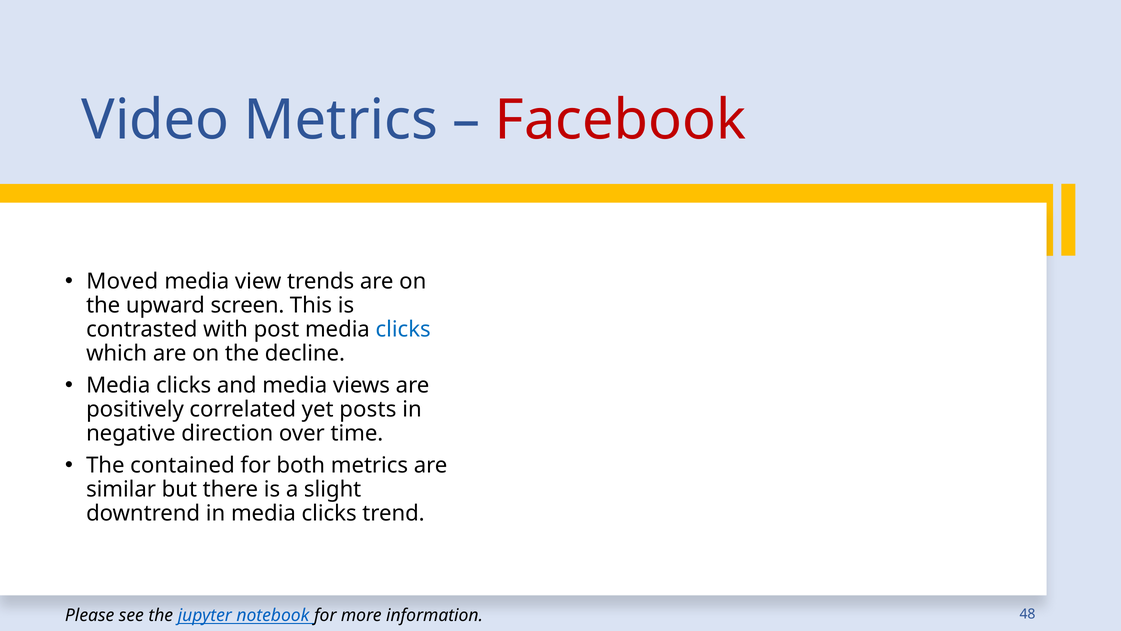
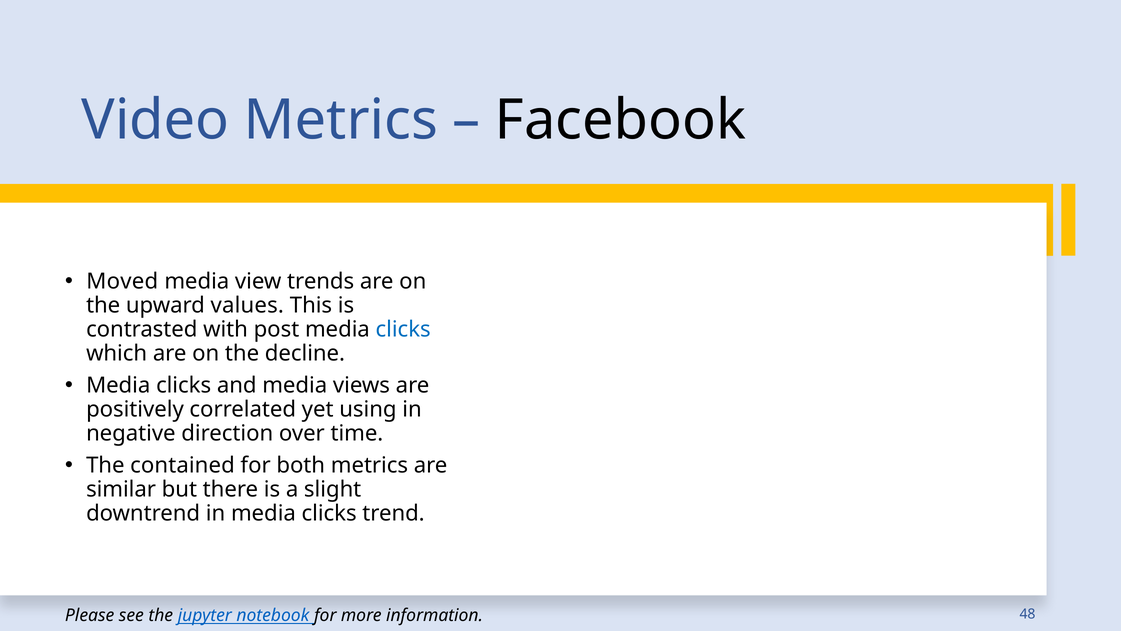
Facebook colour: red -> black (621, 120)
screen: screen -> values (247, 305)
posts: posts -> using (368, 409)
